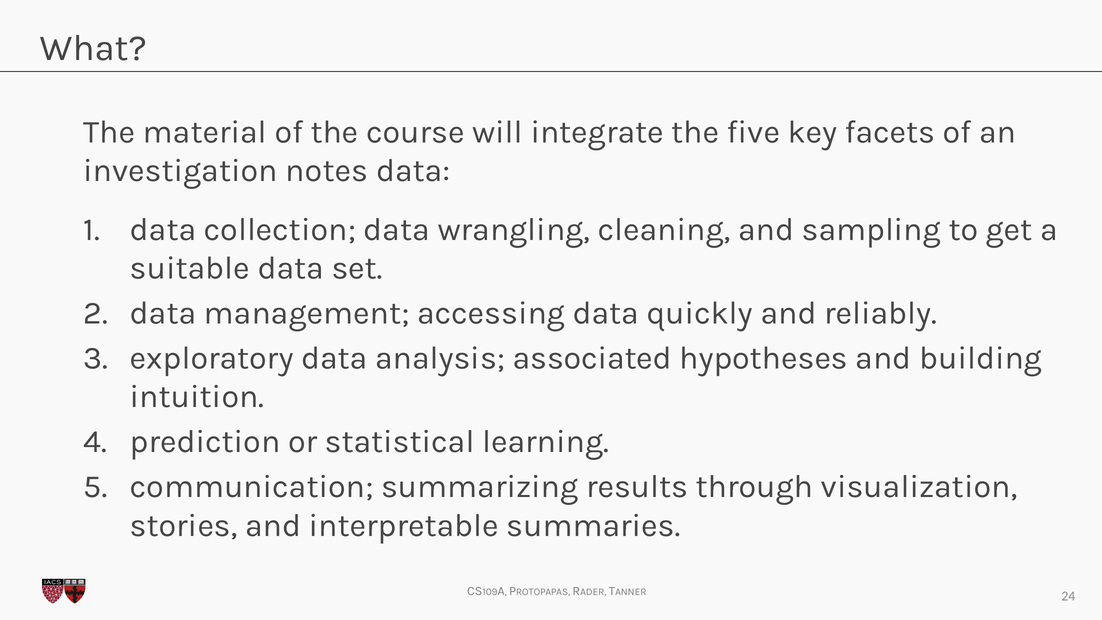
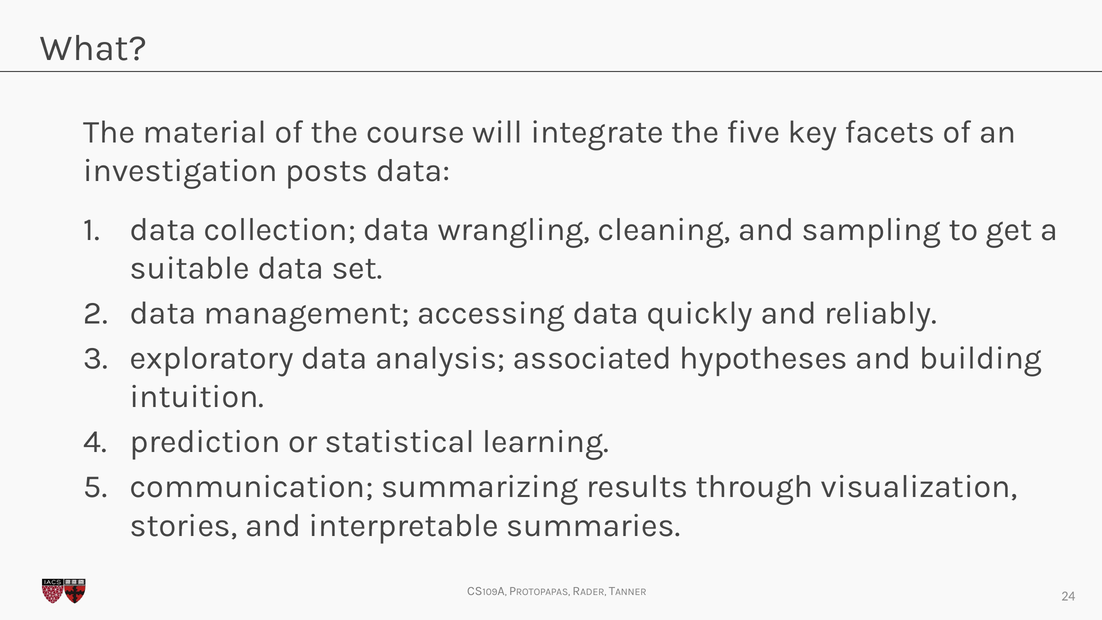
notes: notes -> posts (327, 171)
